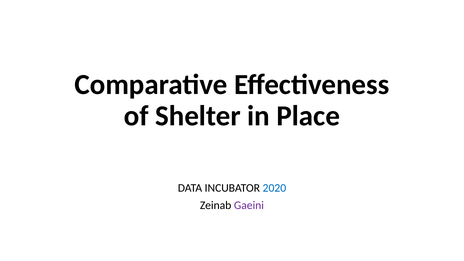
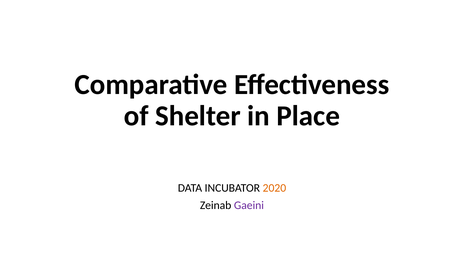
2020 colour: blue -> orange (274, 188)
